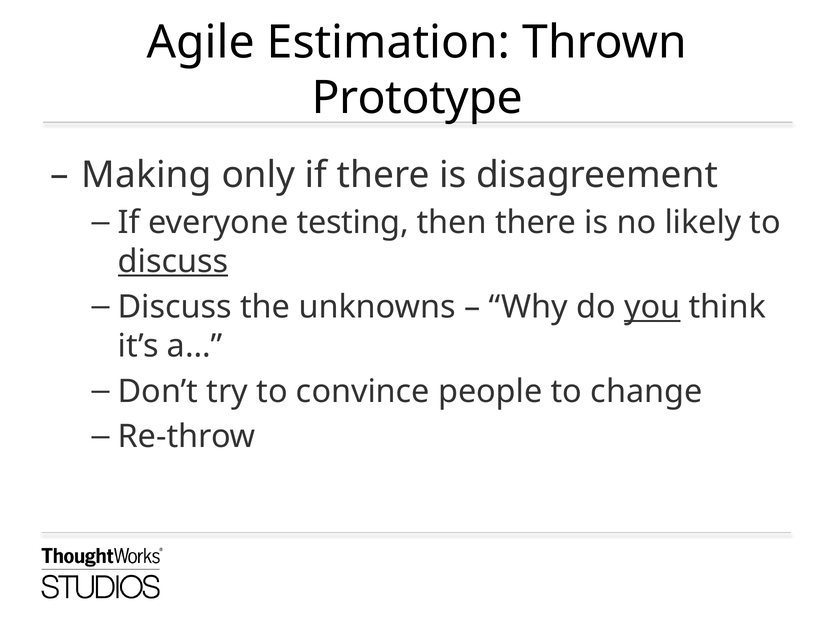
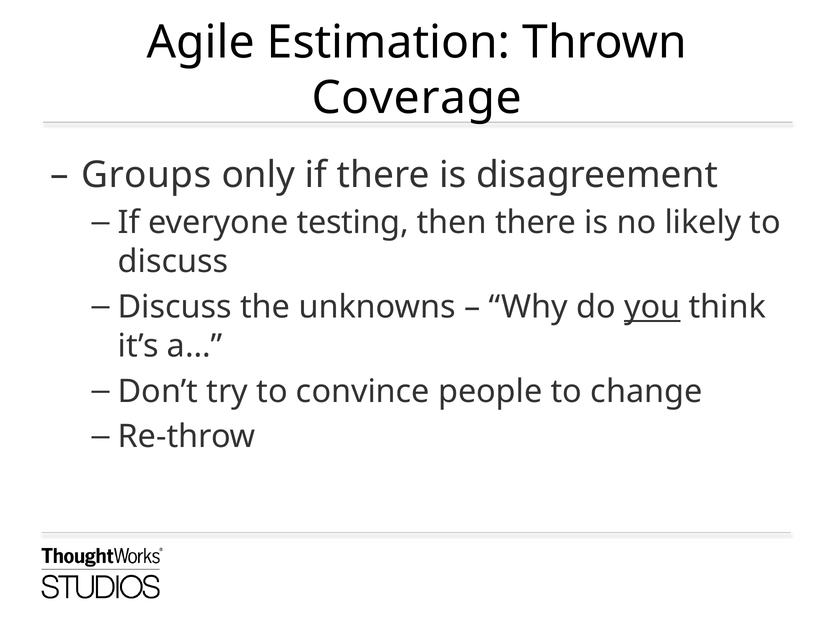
Prototype: Prototype -> Coverage (417, 98)
Making: Making -> Groups (146, 175)
discuss underline: present -> none (173, 262)
